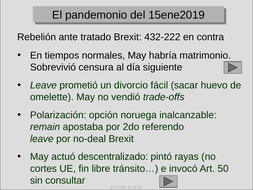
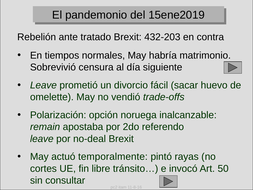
432-222: 432-222 -> 432-203 (162, 37)
descentralizado: descentralizado -> temporalmente (113, 157)
